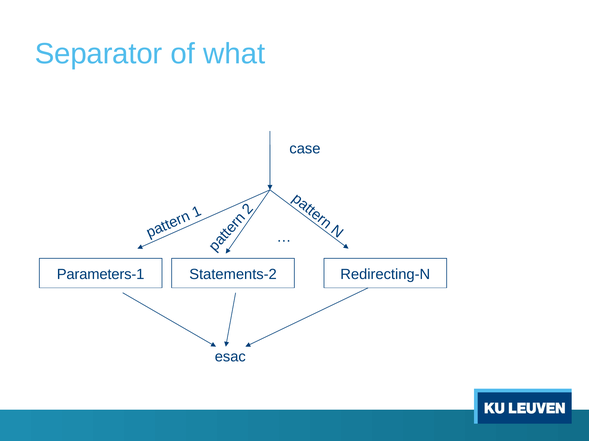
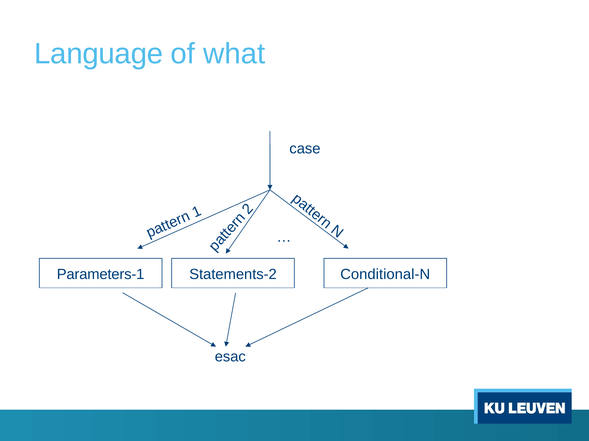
Separator: Separator -> Language (99, 54)
Redirecting-N: Redirecting-N -> Conditional-N (385, 275)
